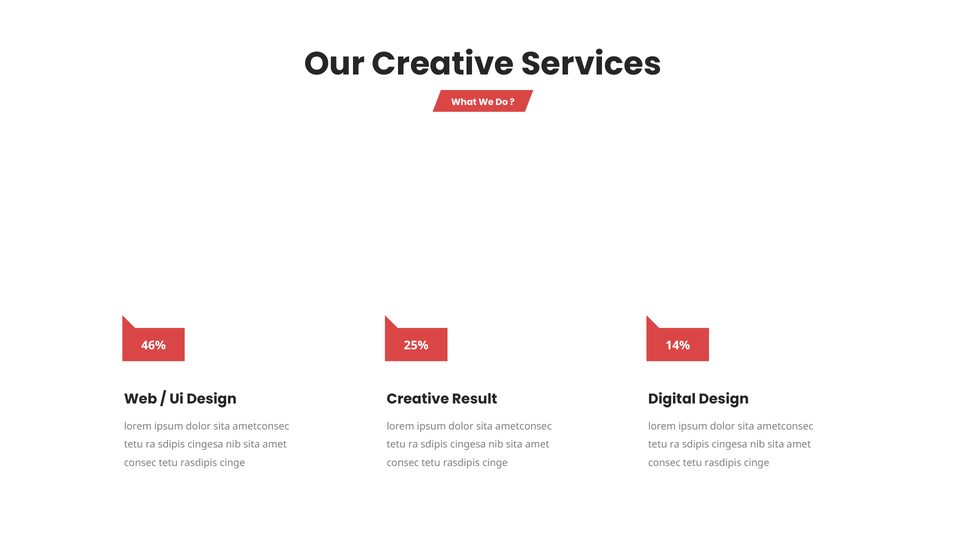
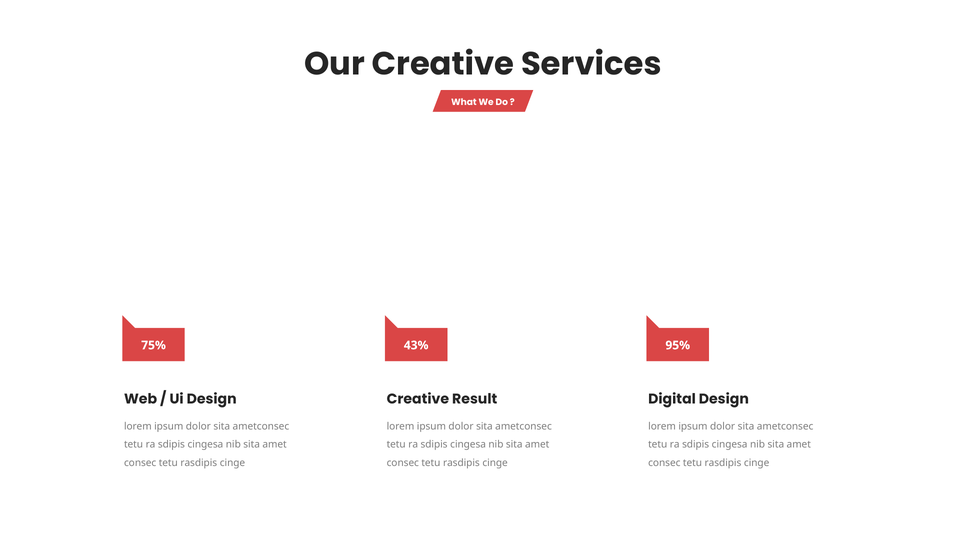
46%: 46% -> 75% (154, 345)
25%: 25% -> 43% (416, 345)
14%: 14% -> 95% (678, 345)
